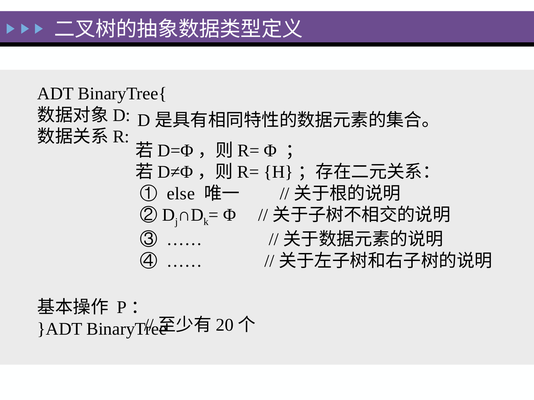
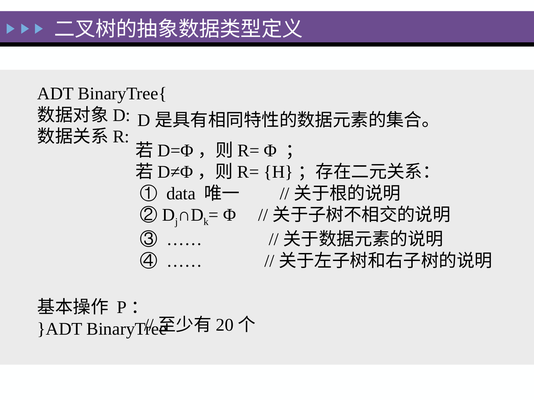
else: else -> data (181, 194)
